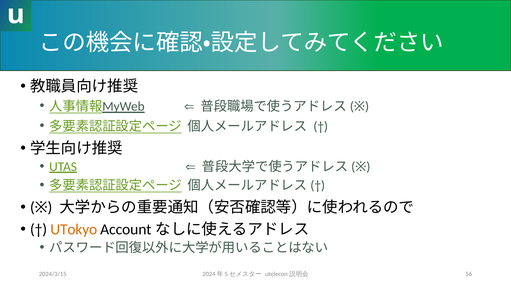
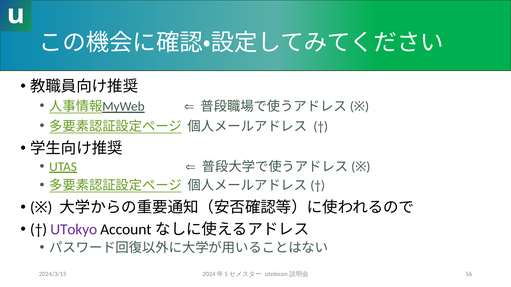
UTokyo colour: orange -> purple (74, 230)
